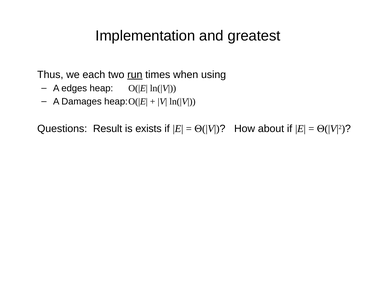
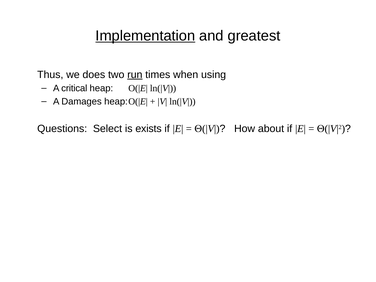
Implementation underline: none -> present (145, 36)
each: each -> does (94, 75)
edges: edges -> critical (74, 88)
Result: Result -> Select (108, 129)
